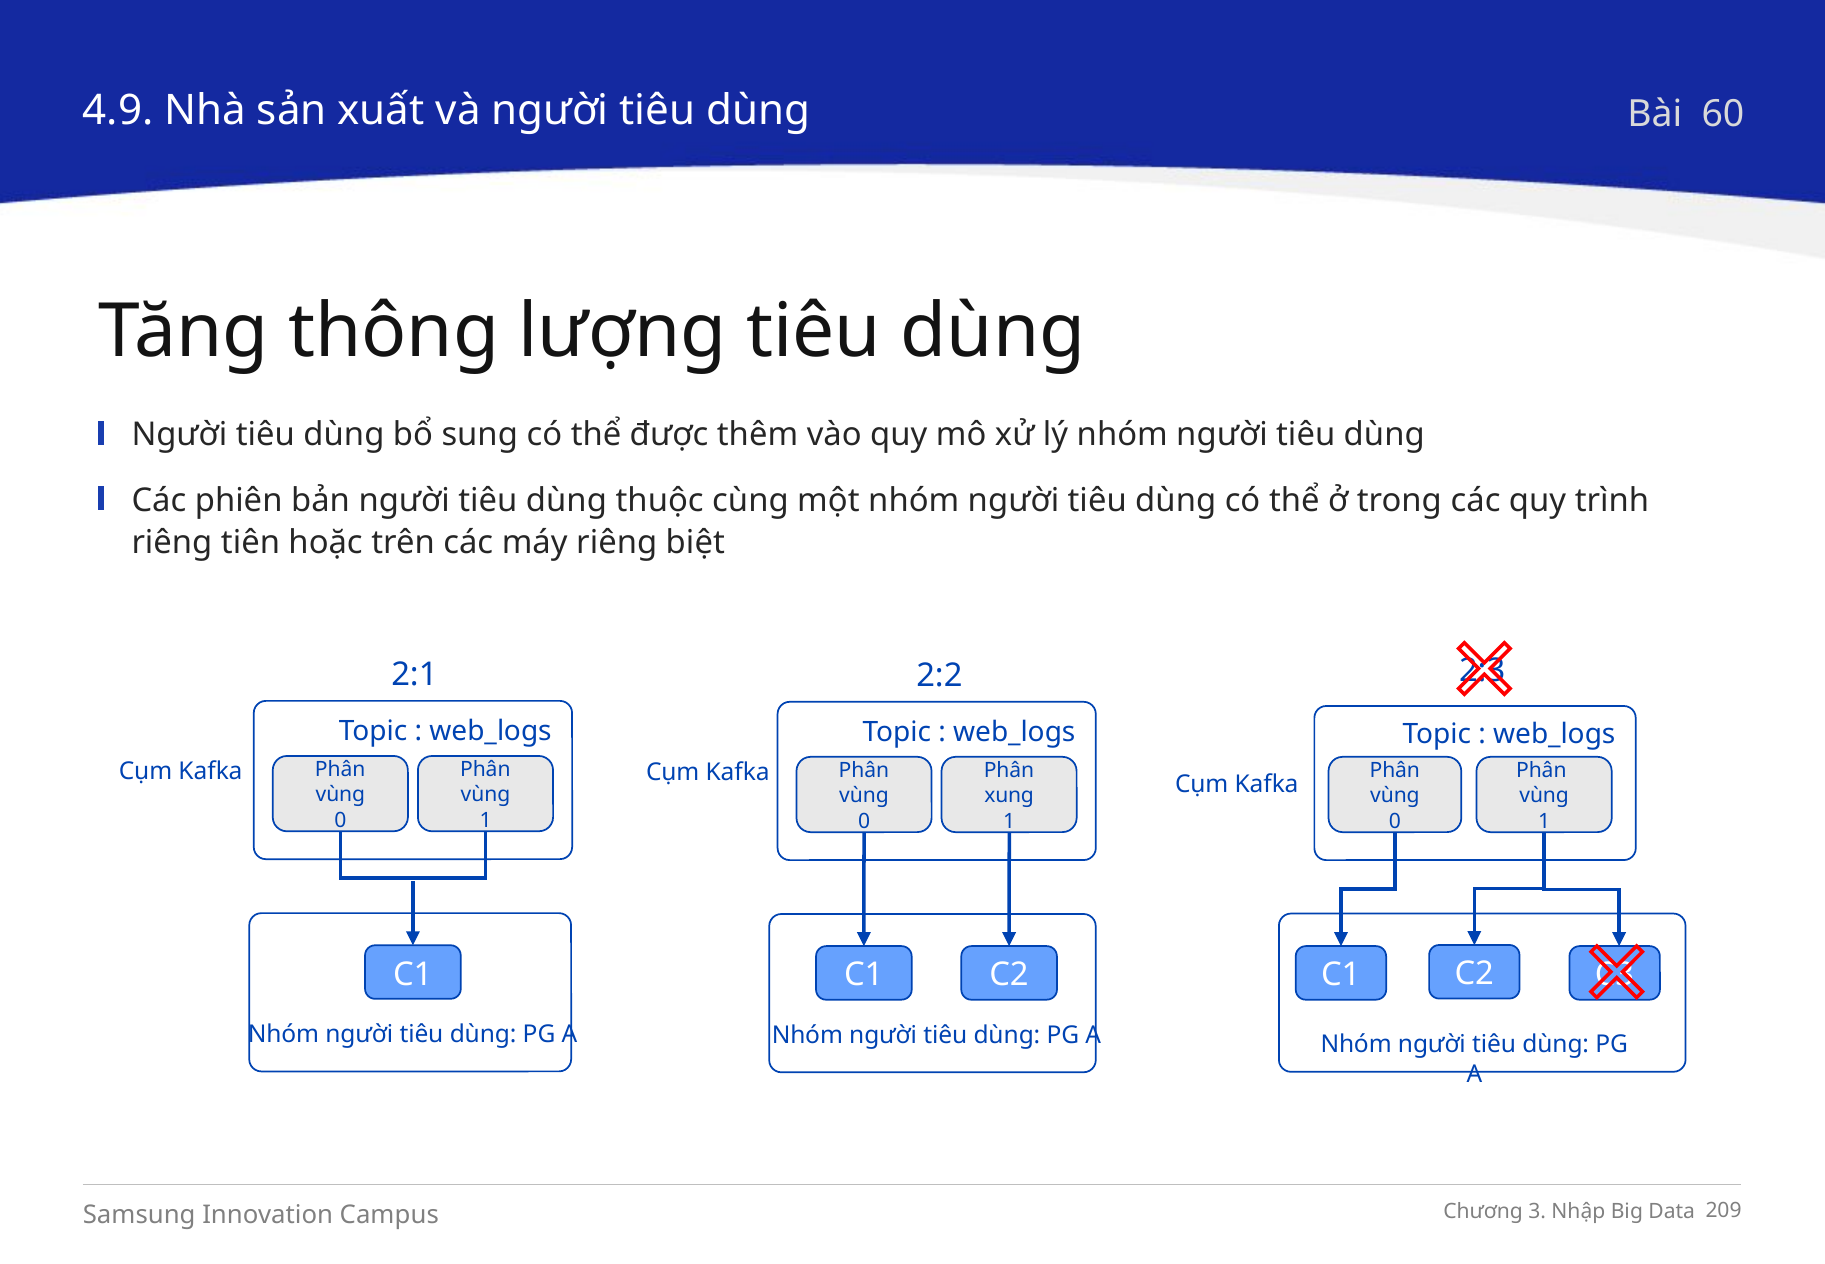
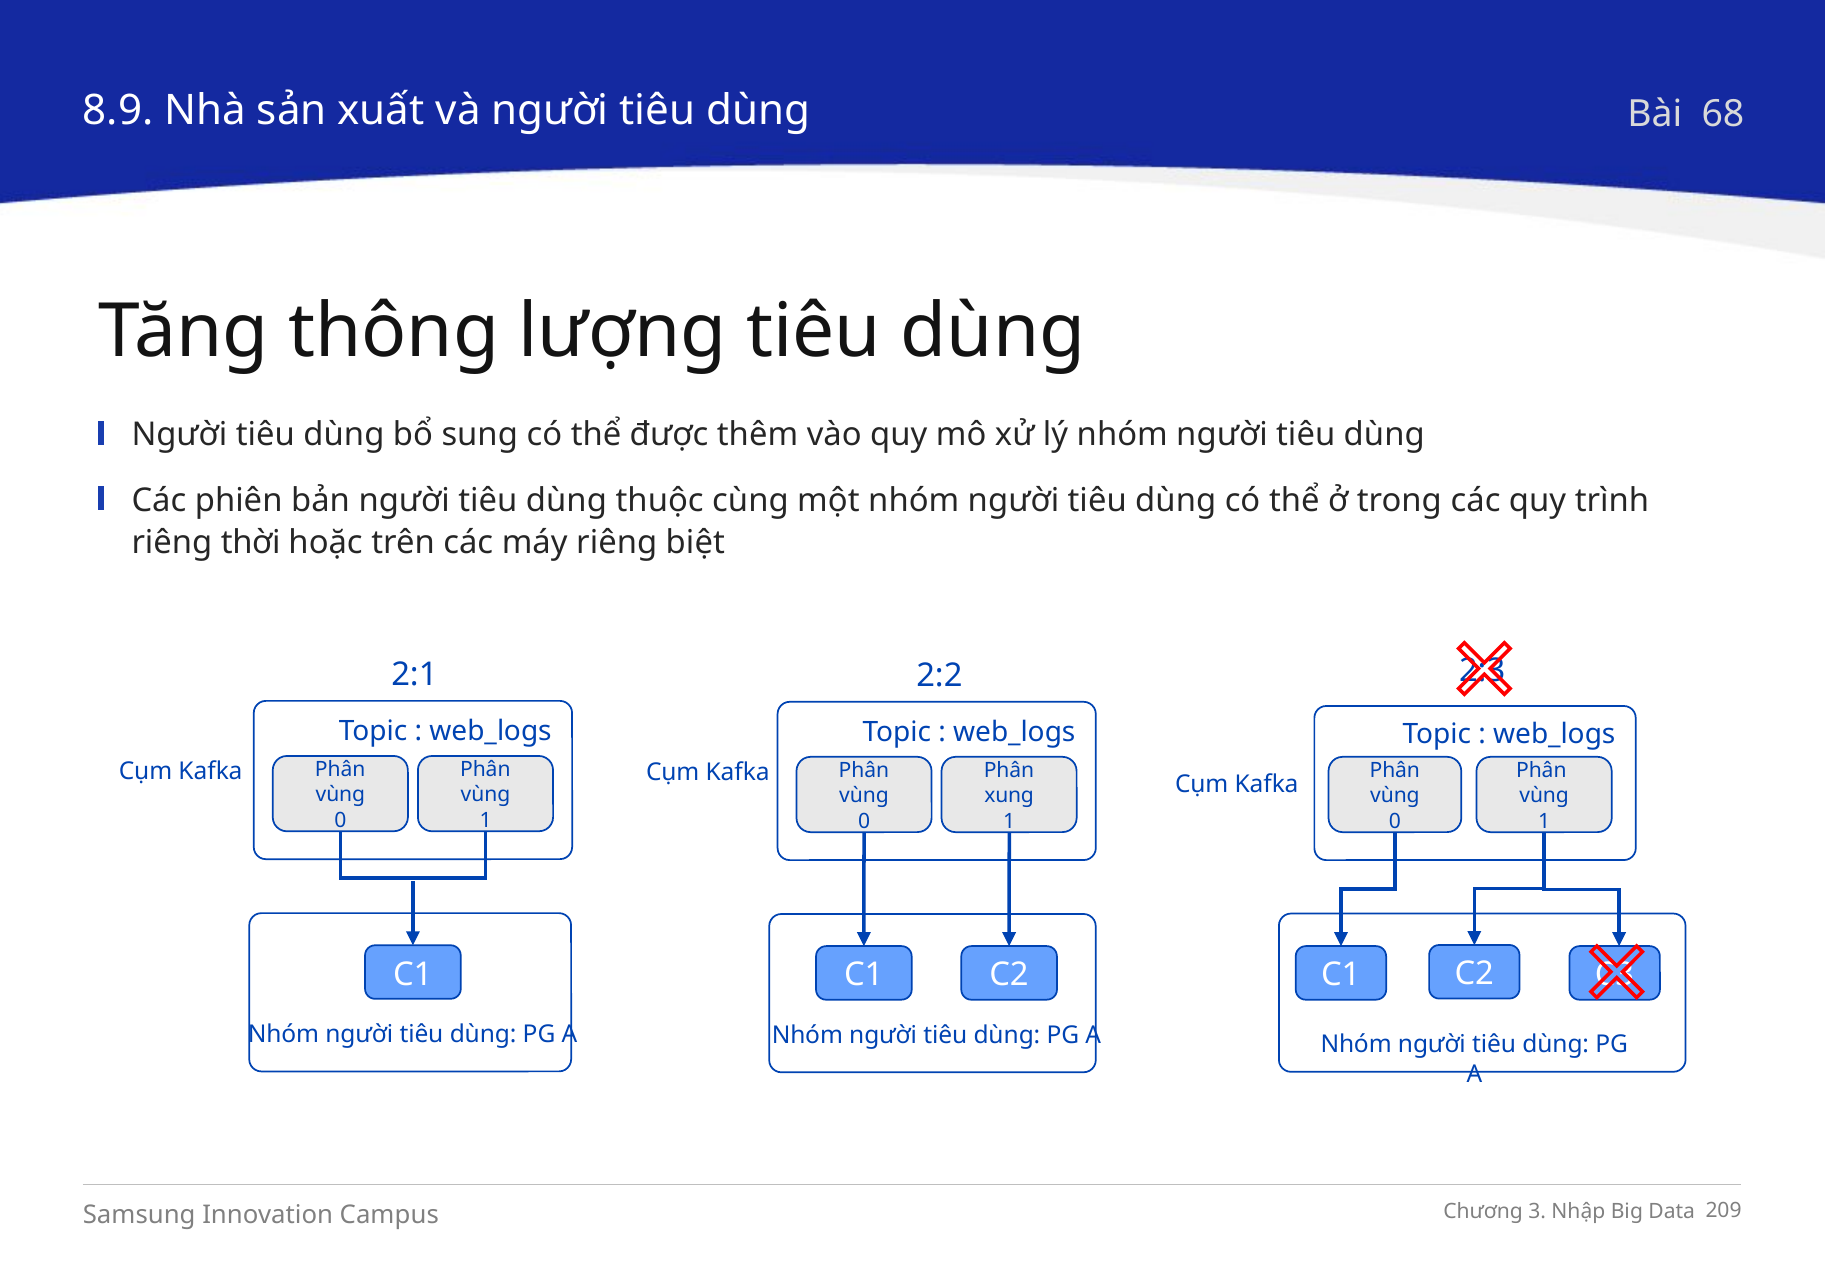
4.9: 4.9 -> 8.9 (118, 111)
60: 60 -> 68 (1723, 114)
tiên: tiên -> thời (251, 543)
